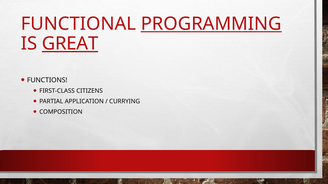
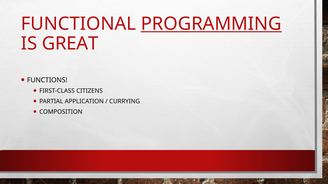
GREAT underline: present -> none (70, 44)
